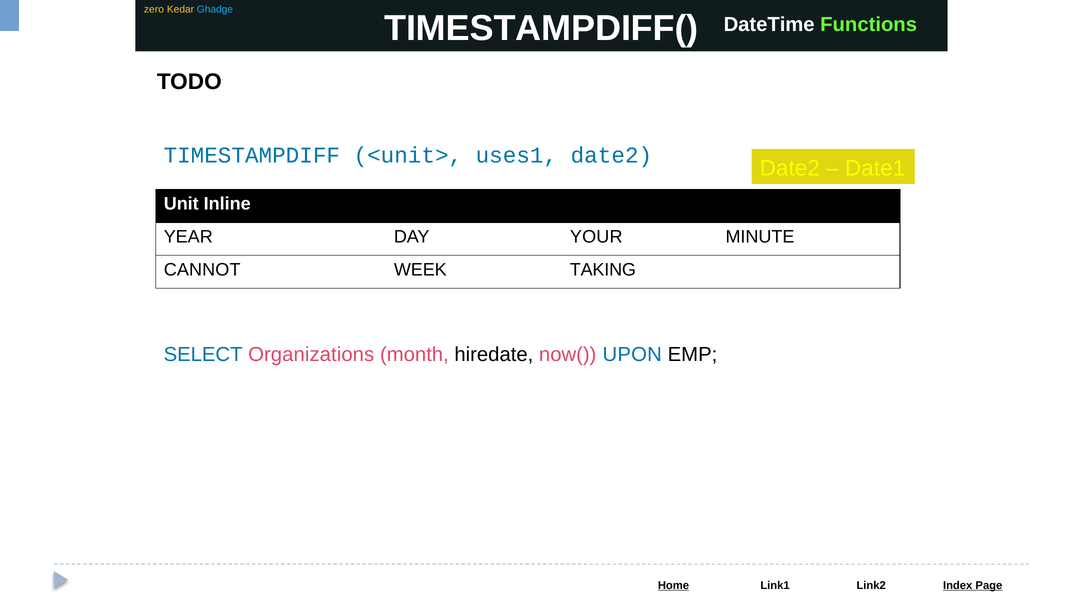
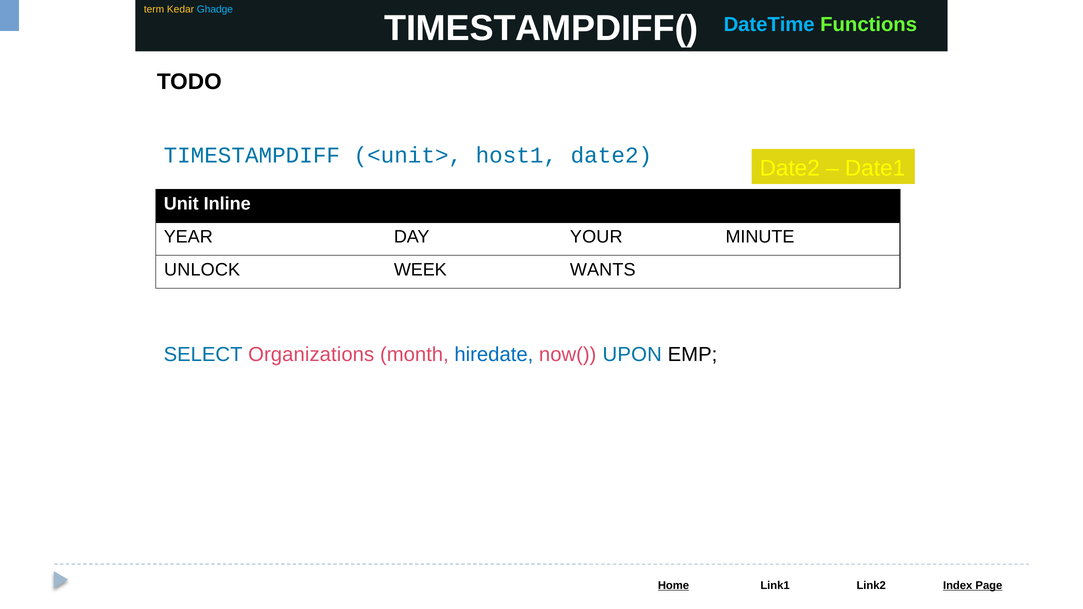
zero: zero -> term (154, 9)
DateTime colour: white -> light blue (769, 24)
uses1: uses1 -> host1 (516, 156)
CANNOT: CANNOT -> UNLOCK (202, 270)
TAKING: TAKING -> WANTS (603, 270)
hiredate colour: black -> blue (494, 355)
